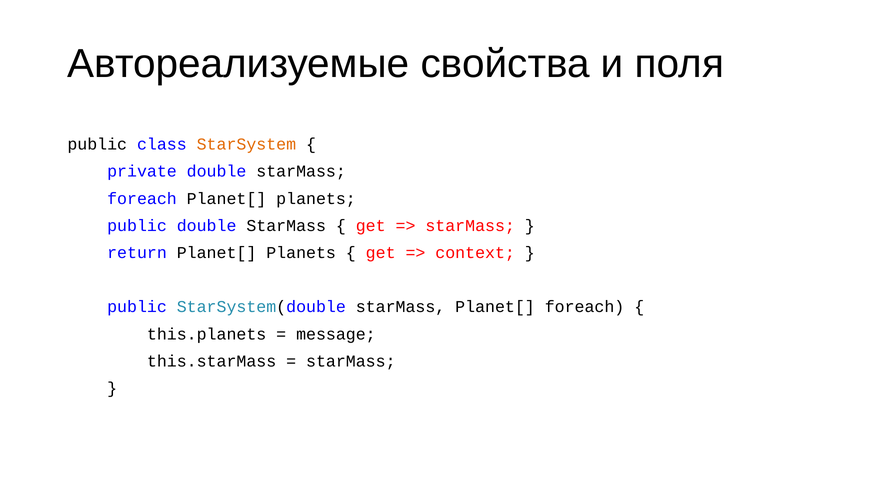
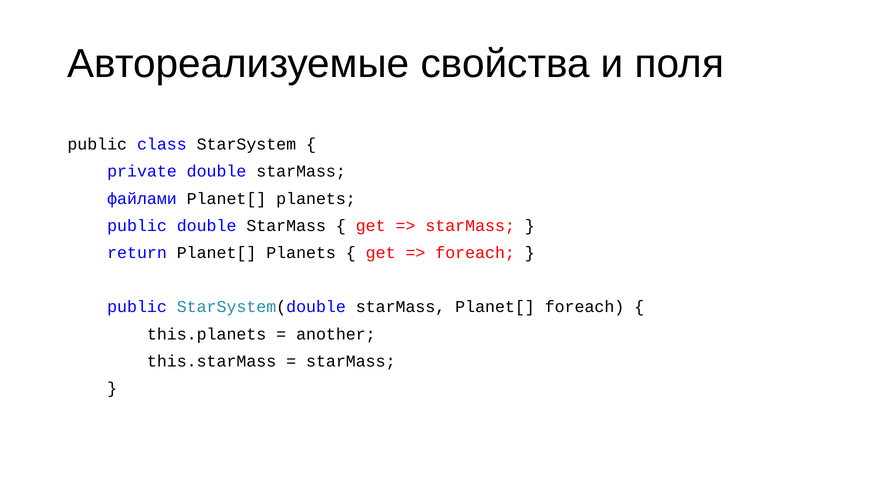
StarSystem colour: orange -> black (246, 144)
foreach: foreach -> файлами (142, 199)
context: context -> foreach (475, 253)
message: message -> another (336, 334)
